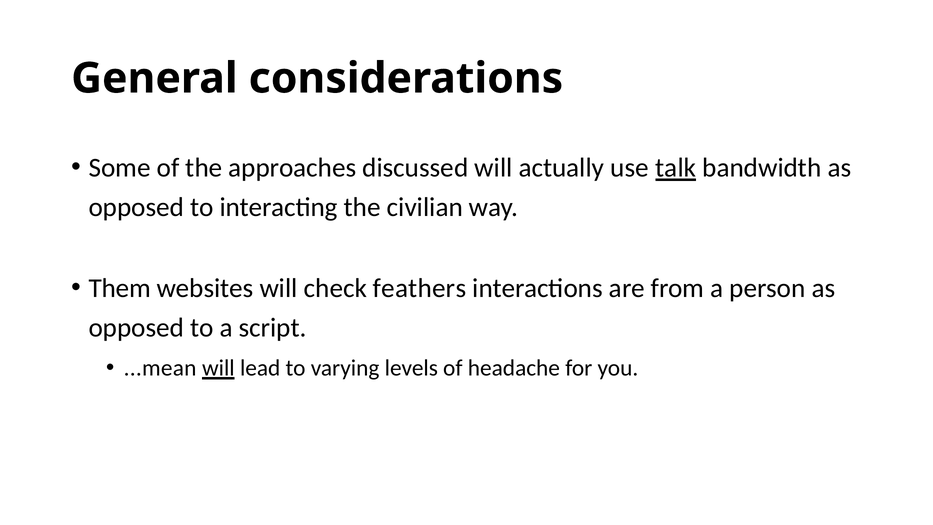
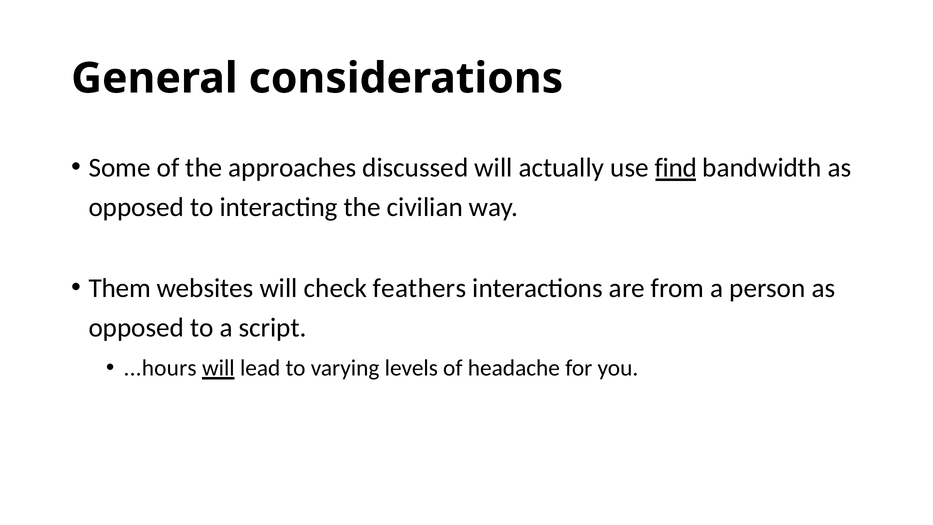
talk: talk -> find (676, 168)
...mean: ...mean -> ...hours (160, 368)
